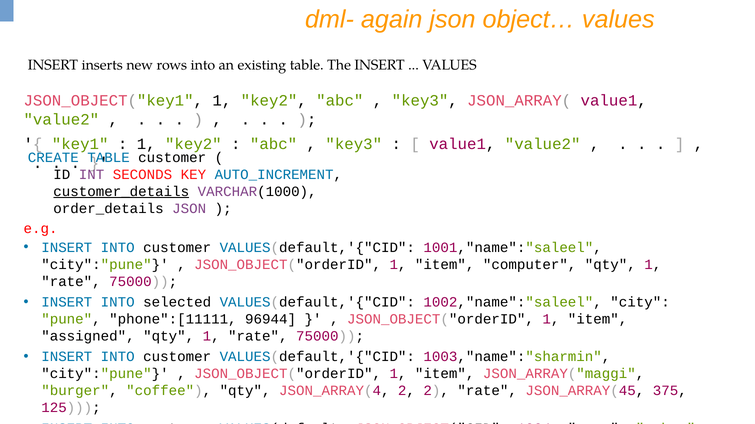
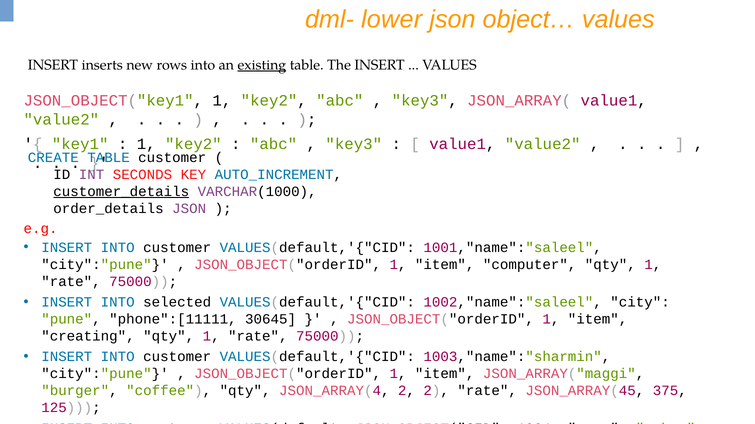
again: again -> lower (392, 20)
existing underline: none -> present (262, 65)
96944: 96944 -> 30645 (271, 320)
assigned: assigned -> creating (88, 337)
